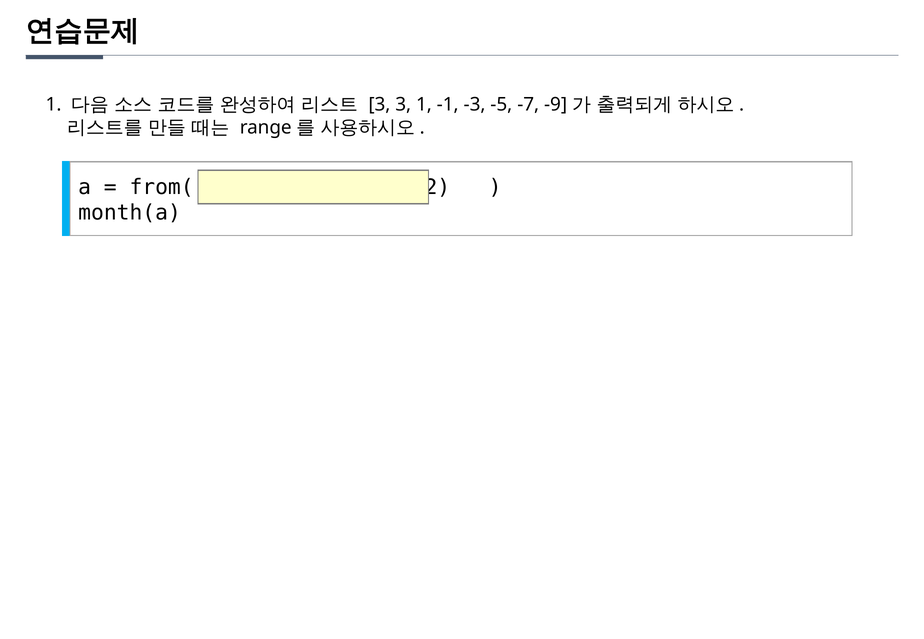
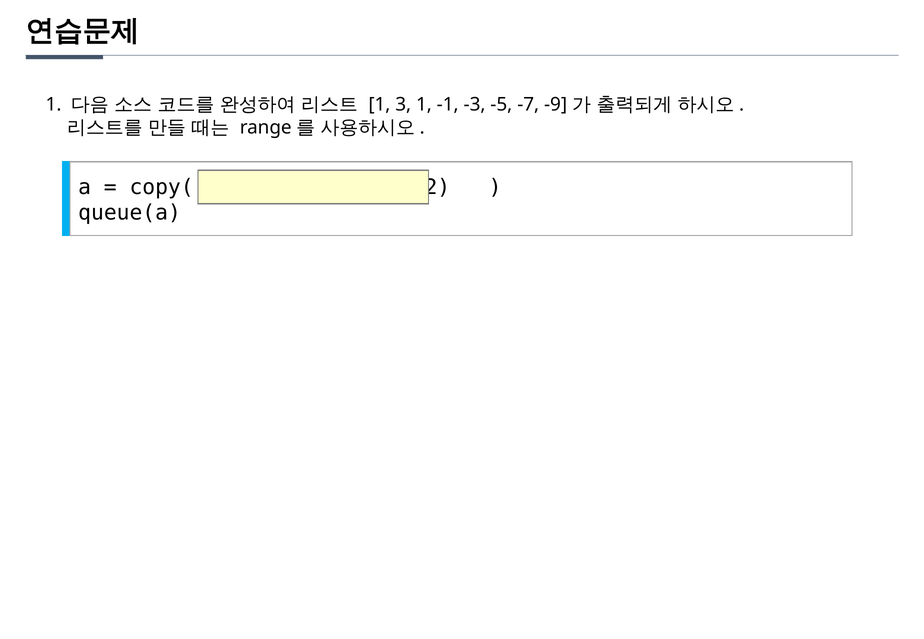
3: 3 -> 1 (379, 105)
from(: from( -> copy( (162, 188)
month(a: month(a -> queue(a (130, 213)
